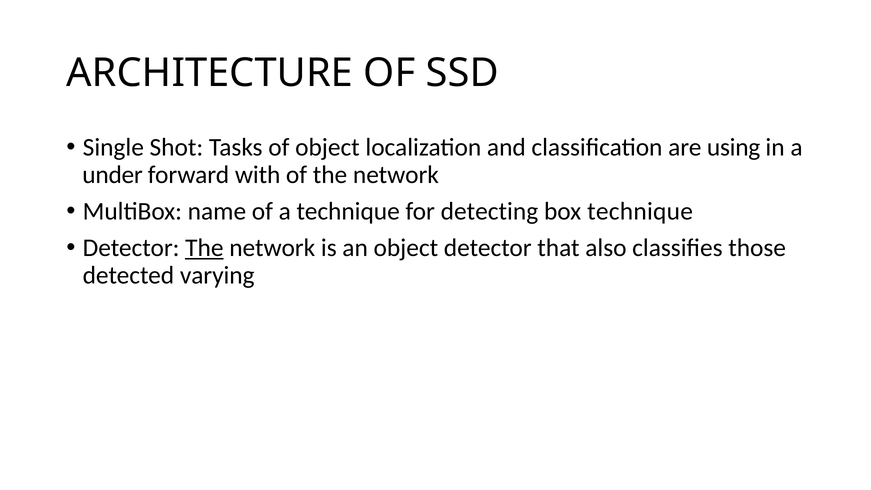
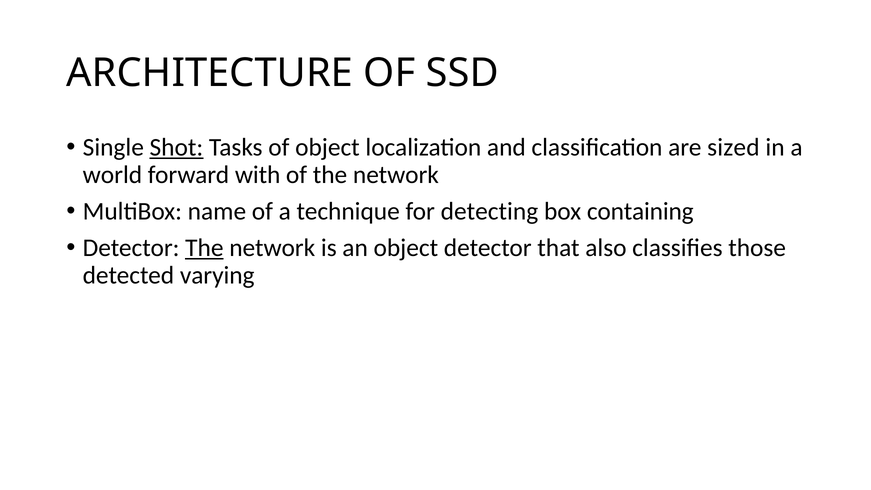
Shot underline: none -> present (176, 147)
using: using -> sized (733, 147)
under: under -> world (112, 175)
box technique: technique -> containing (640, 211)
